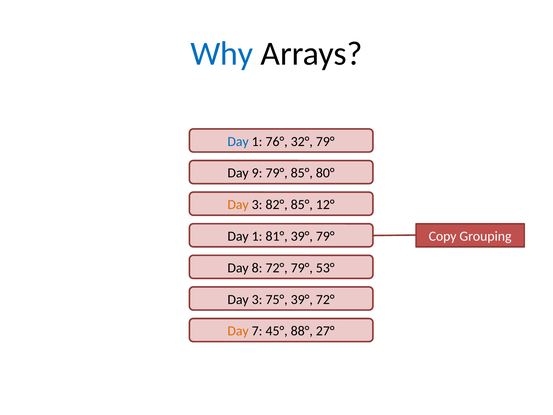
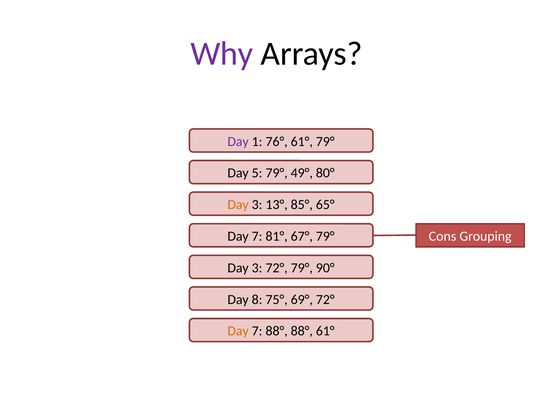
Why colour: blue -> purple (222, 54)
Day colour: blue -> purple (238, 141)
76° 32°: 32° -> 61° (302, 141)
9: 9 -> 5 (257, 173)
79° 85°: 85° -> 49° (302, 173)
82°: 82° -> 13° (277, 205)
12°: 12° -> 65° (325, 205)
1: 1 -> 7 (257, 236)
81° 39°: 39° -> 67° (302, 236)
Copy: Copy -> Cons (443, 236)
8: 8 -> 3 (257, 268)
53°: 53° -> 90° (325, 268)
3: 3 -> 8 (257, 299)
75° 39°: 39° -> 69° (302, 299)
7 45°: 45° -> 88° (277, 331)
88° 27°: 27° -> 61° (325, 331)
